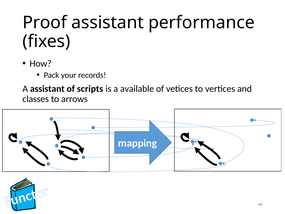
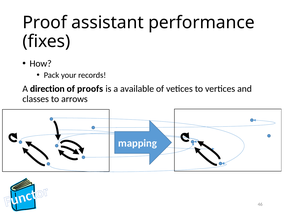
A assistant: assistant -> direction (47, 89)
scripts: scripts -> proofs (90, 89)
